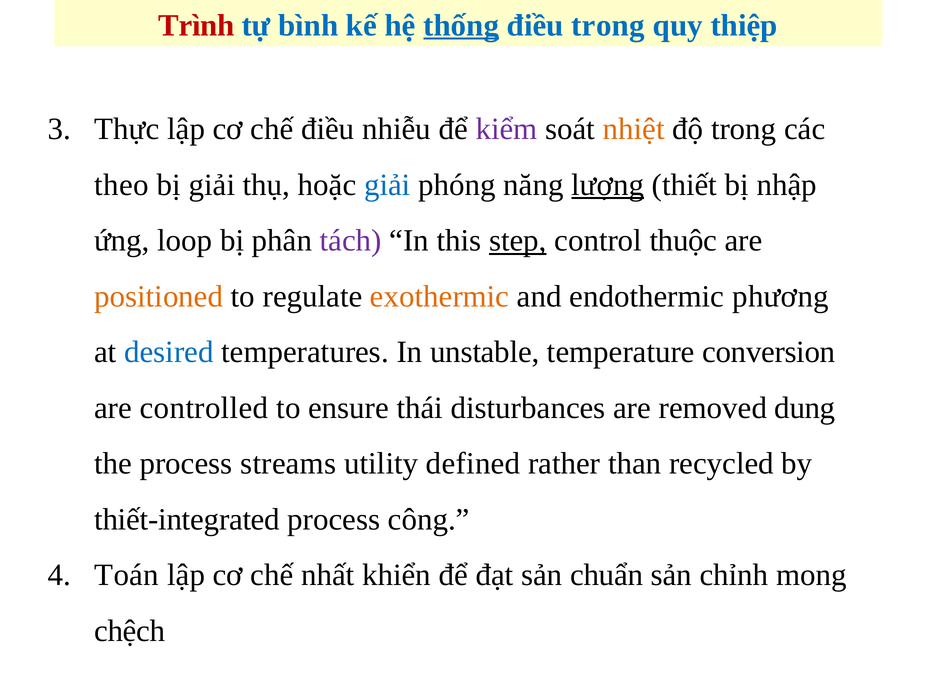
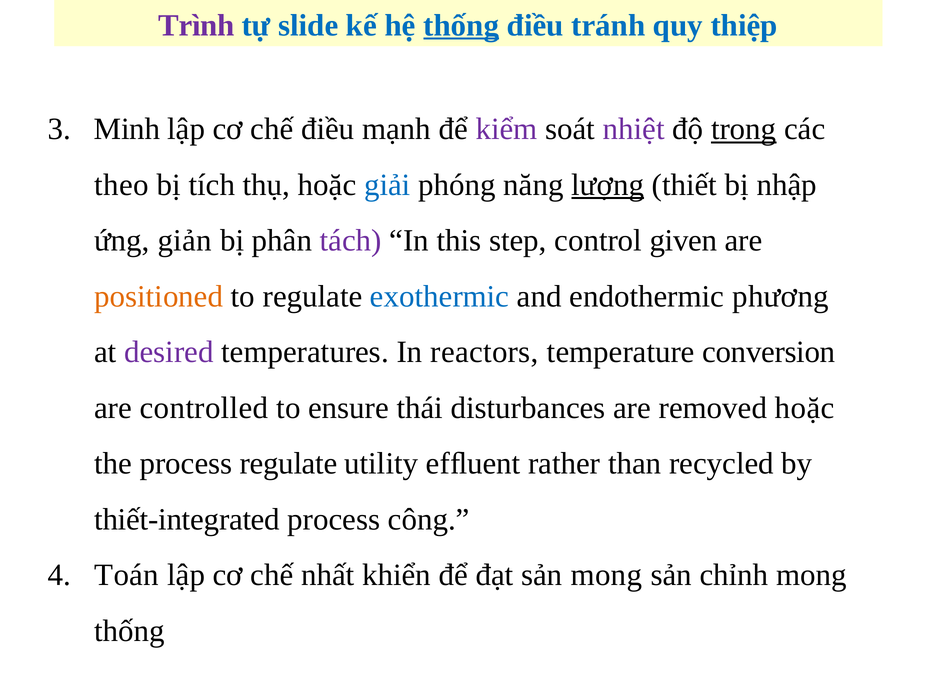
Trình colour: red -> purple (196, 25)
bình: bình -> slide (308, 25)
điều trong: trong -> tránh (608, 25)
Thực: Thực -> Minh (127, 129)
nhiễu: nhiễu -> mạnh (397, 129)
nhiệt colour: orange -> purple (634, 129)
trong underline: none -> present (744, 129)
bị giải: giải -> tích (212, 185)
loop: loop -> giản (185, 240)
step underline: present -> none (518, 240)
thuộc: thuộc -> given (683, 240)
exothermic colour: orange -> blue (440, 296)
desired colour: blue -> purple (169, 352)
unstable: unstable -> reactors (485, 352)
removed dung: dung -> hoặc (805, 408)
process streams: streams -> regulate (289, 463)
defined: defined -> efﬂuent (473, 463)
sản chuẩn: chuẩn -> mong (606, 575)
chệch: chệch -> thống (129, 631)
